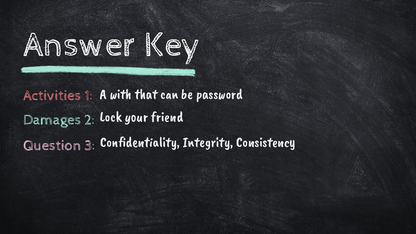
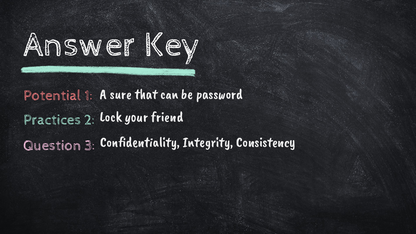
with: with -> sure (121, 94)
Activities: Activities -> Potential (52, 95)
Damages: Damages -> Practices (52, 120)
